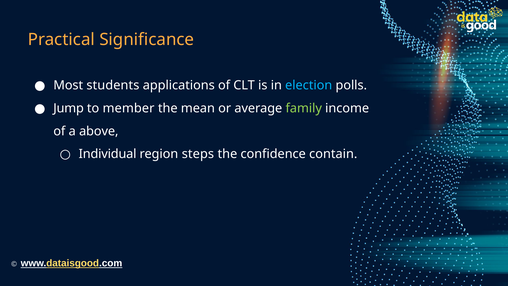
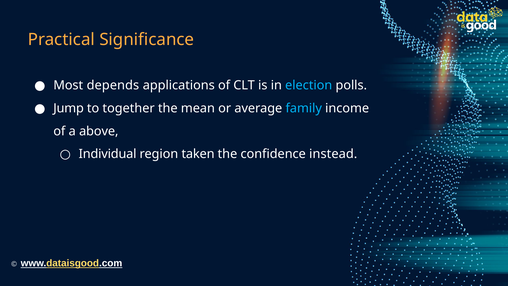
students: students -> depends (113, 85)
member: member -> together (129, 108)
family colour: light green -> light blue (304, 108)
steps: steps -> taken (198, 154)
contain: contain -> instead (333, 154)
